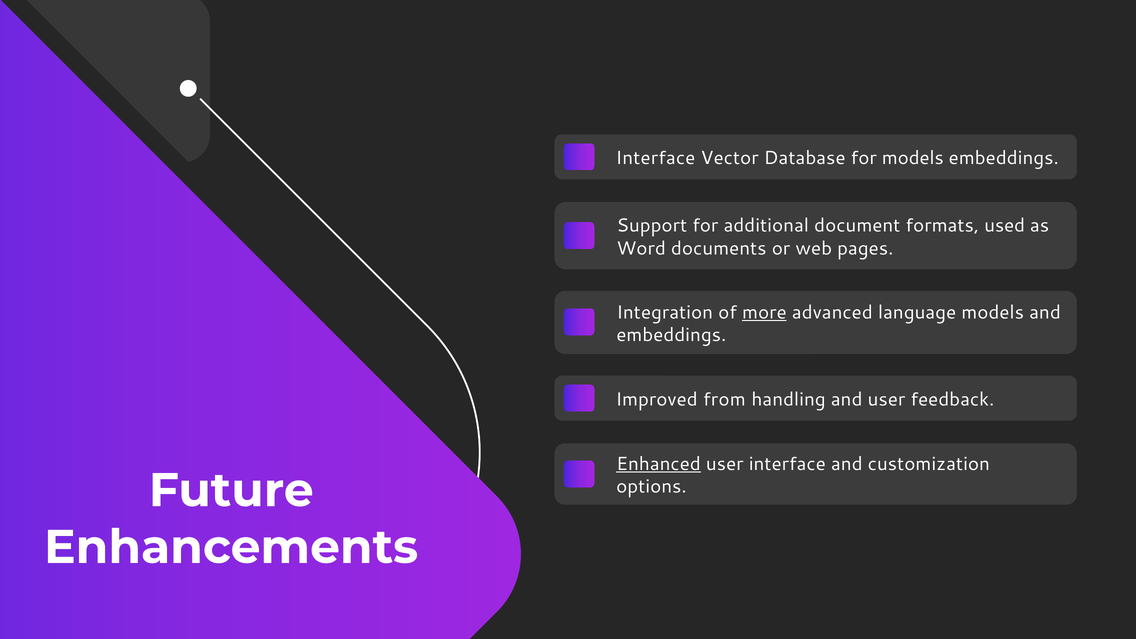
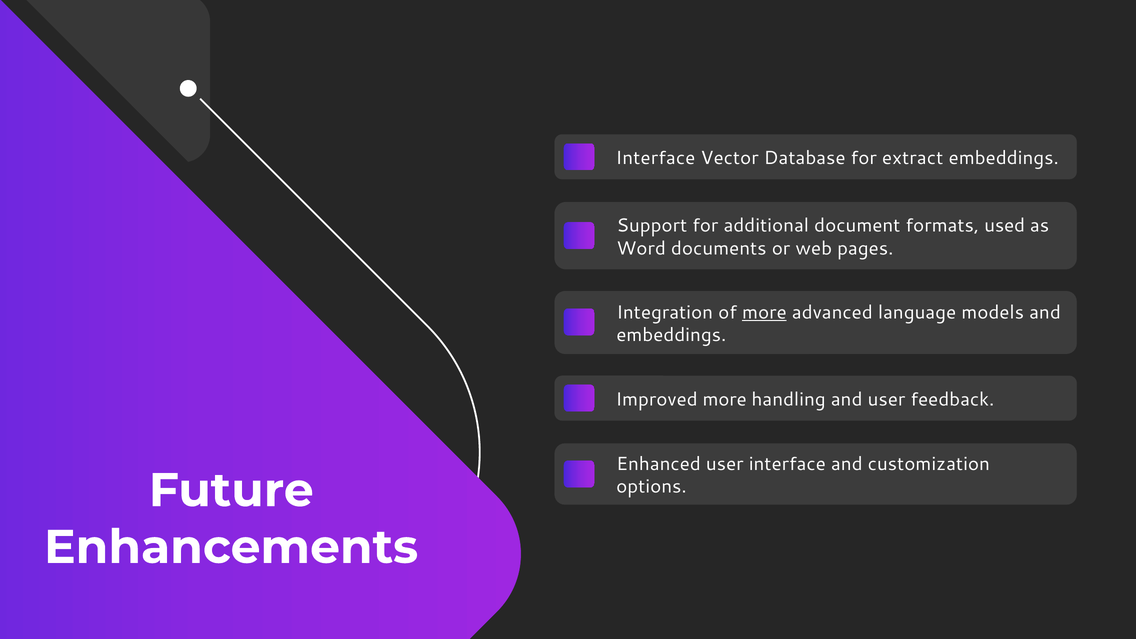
for models: models -> extract (913, 158)
Improved from: from -> more (725, 399)
Enhanced underline: present -> none (659, 464)
